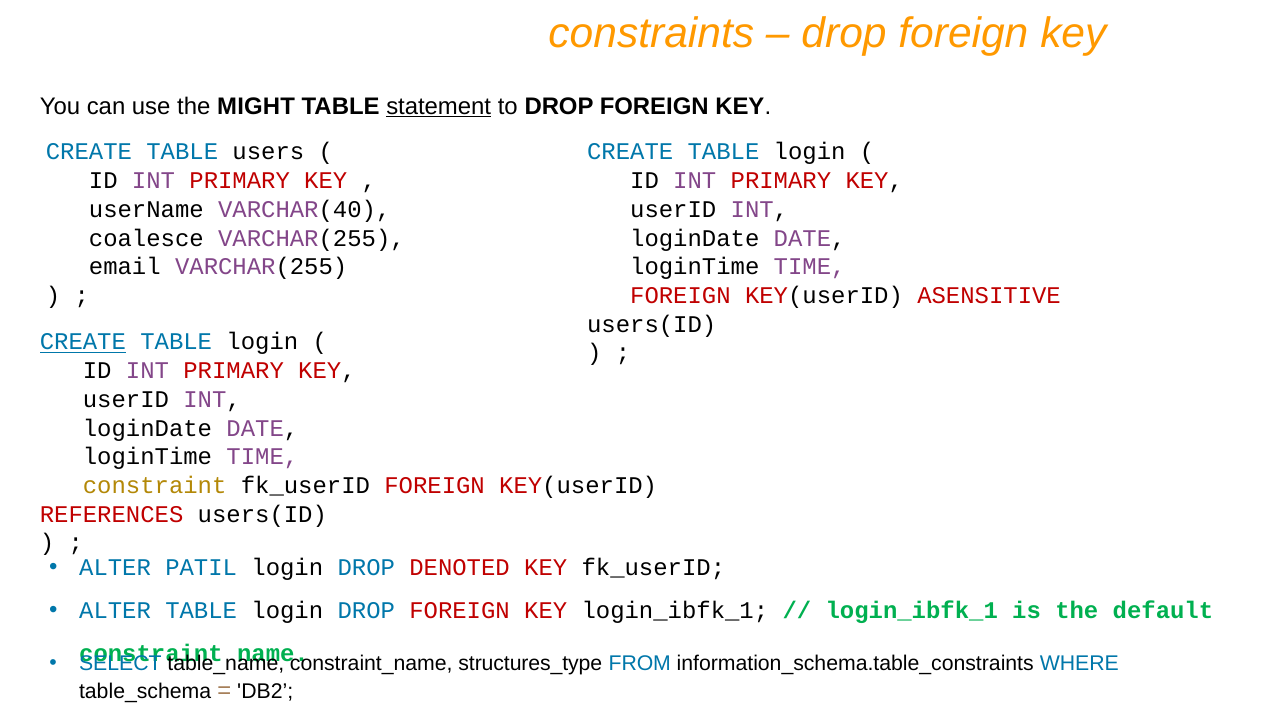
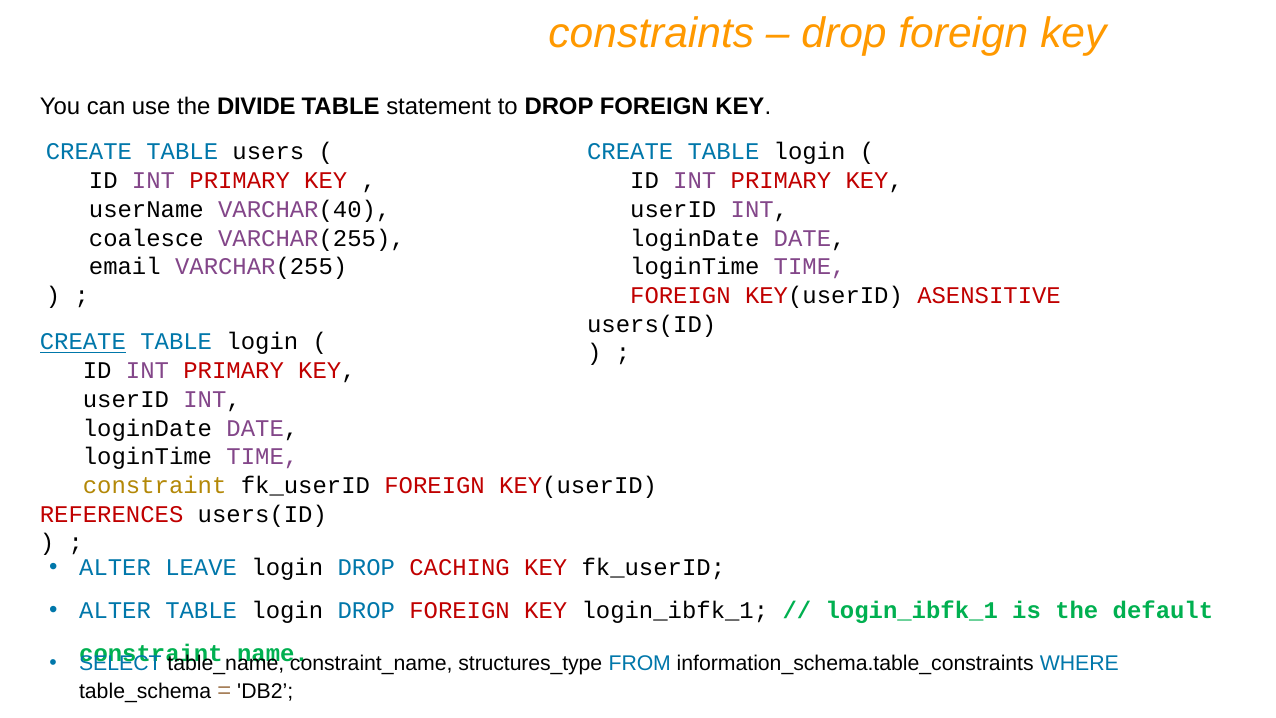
MIGHT: MIGHT -> DIVIDE (256, 106)
statement underline: present -> none (439, 106)
PATIL: PATIL -> LEAVE (201, 567)
DENOTED: DENOTED -> CACHING (460, 567)
